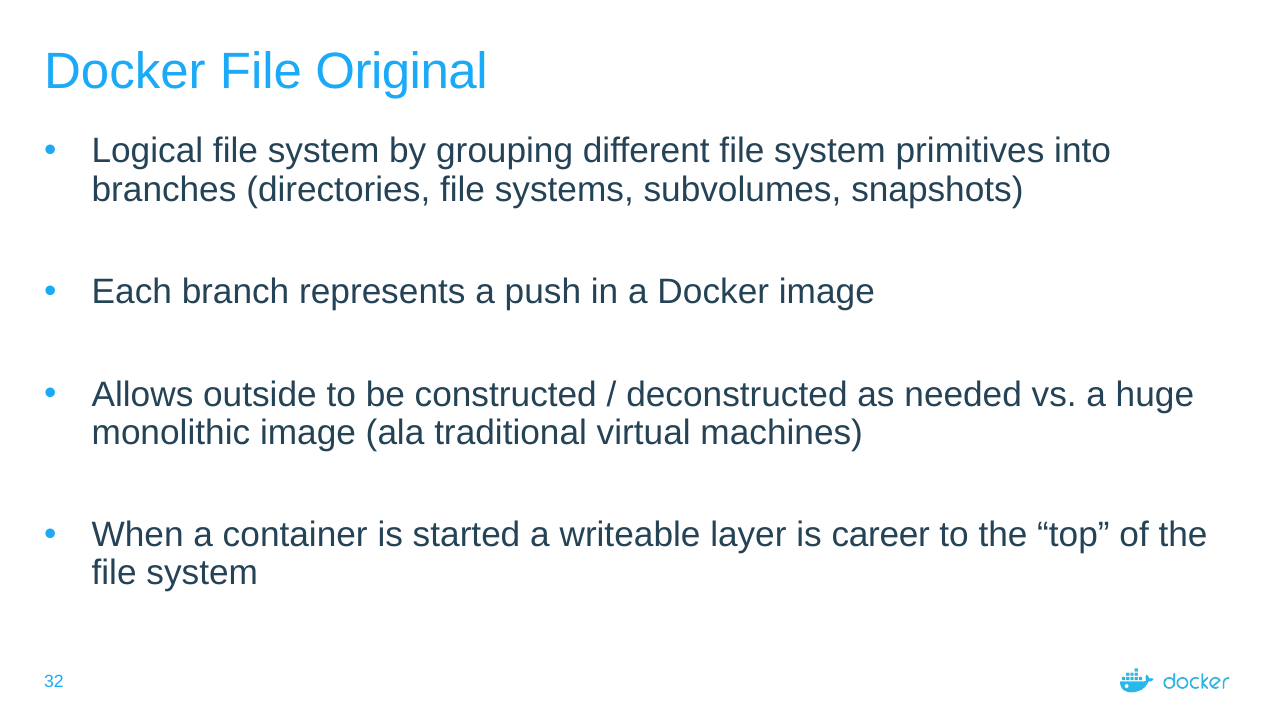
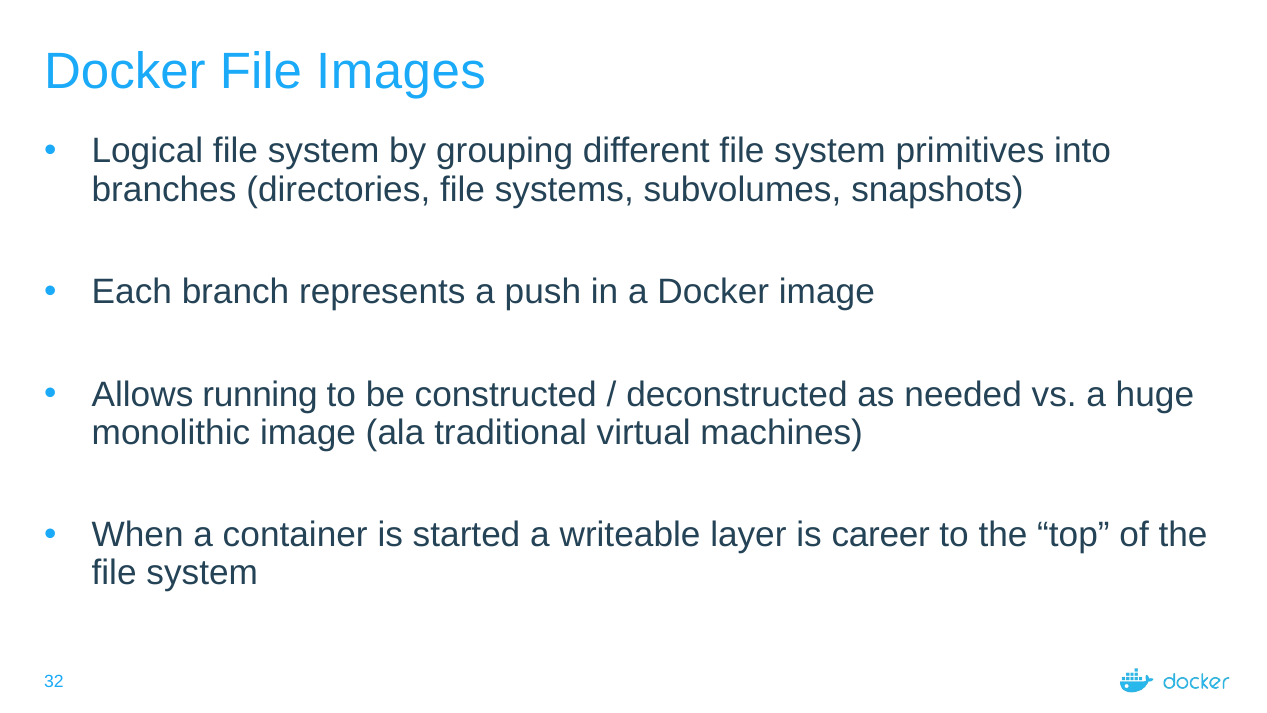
Original: Original -> Images (401, 71)
outside: outside -> running (260, 394)
